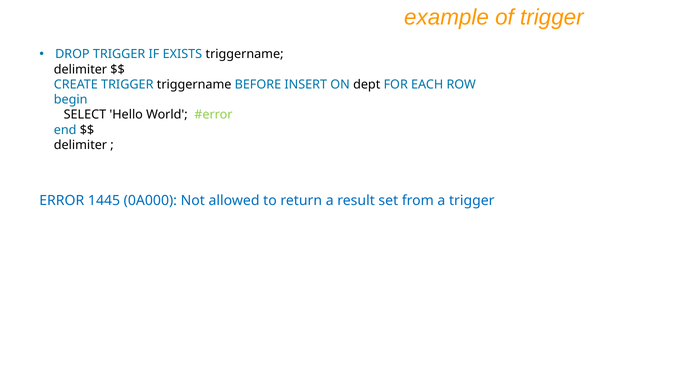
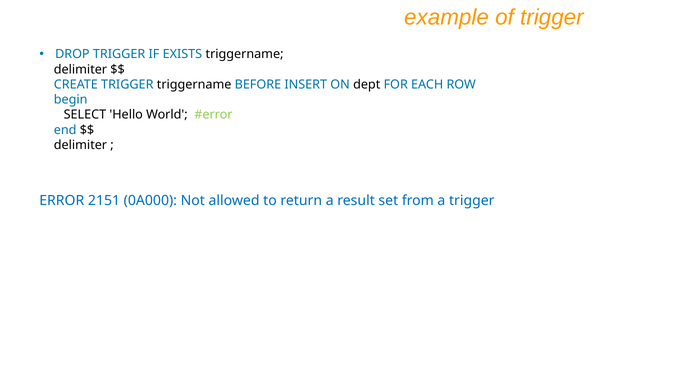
1445: 1445 -> 2151 (104, 201)
